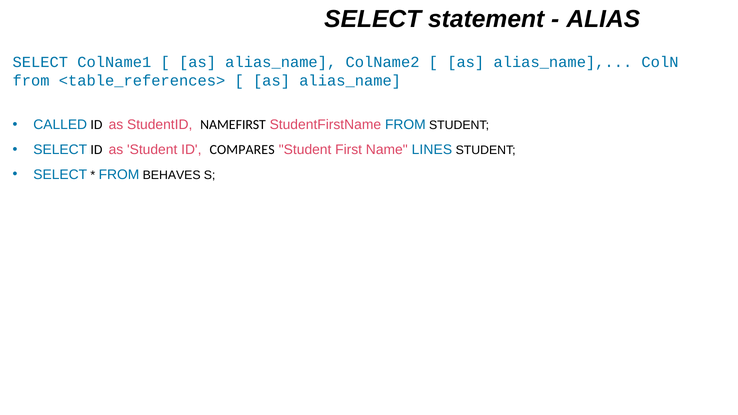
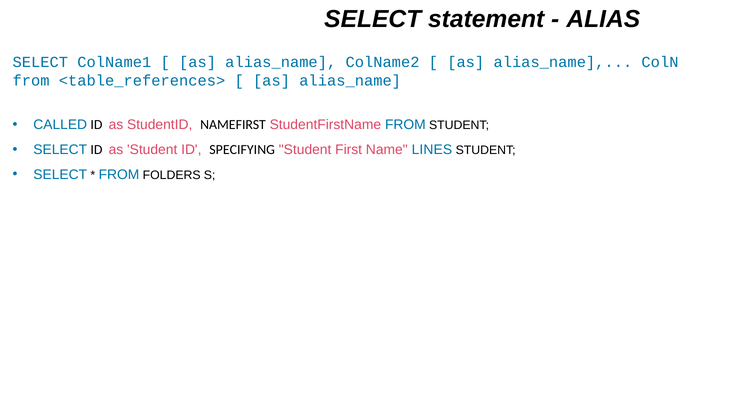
COMPARES: COMPARES -> SPECIFYING (242, 150)
BEHAVES: BEHAVES -> FOLDERS (172, 175)
